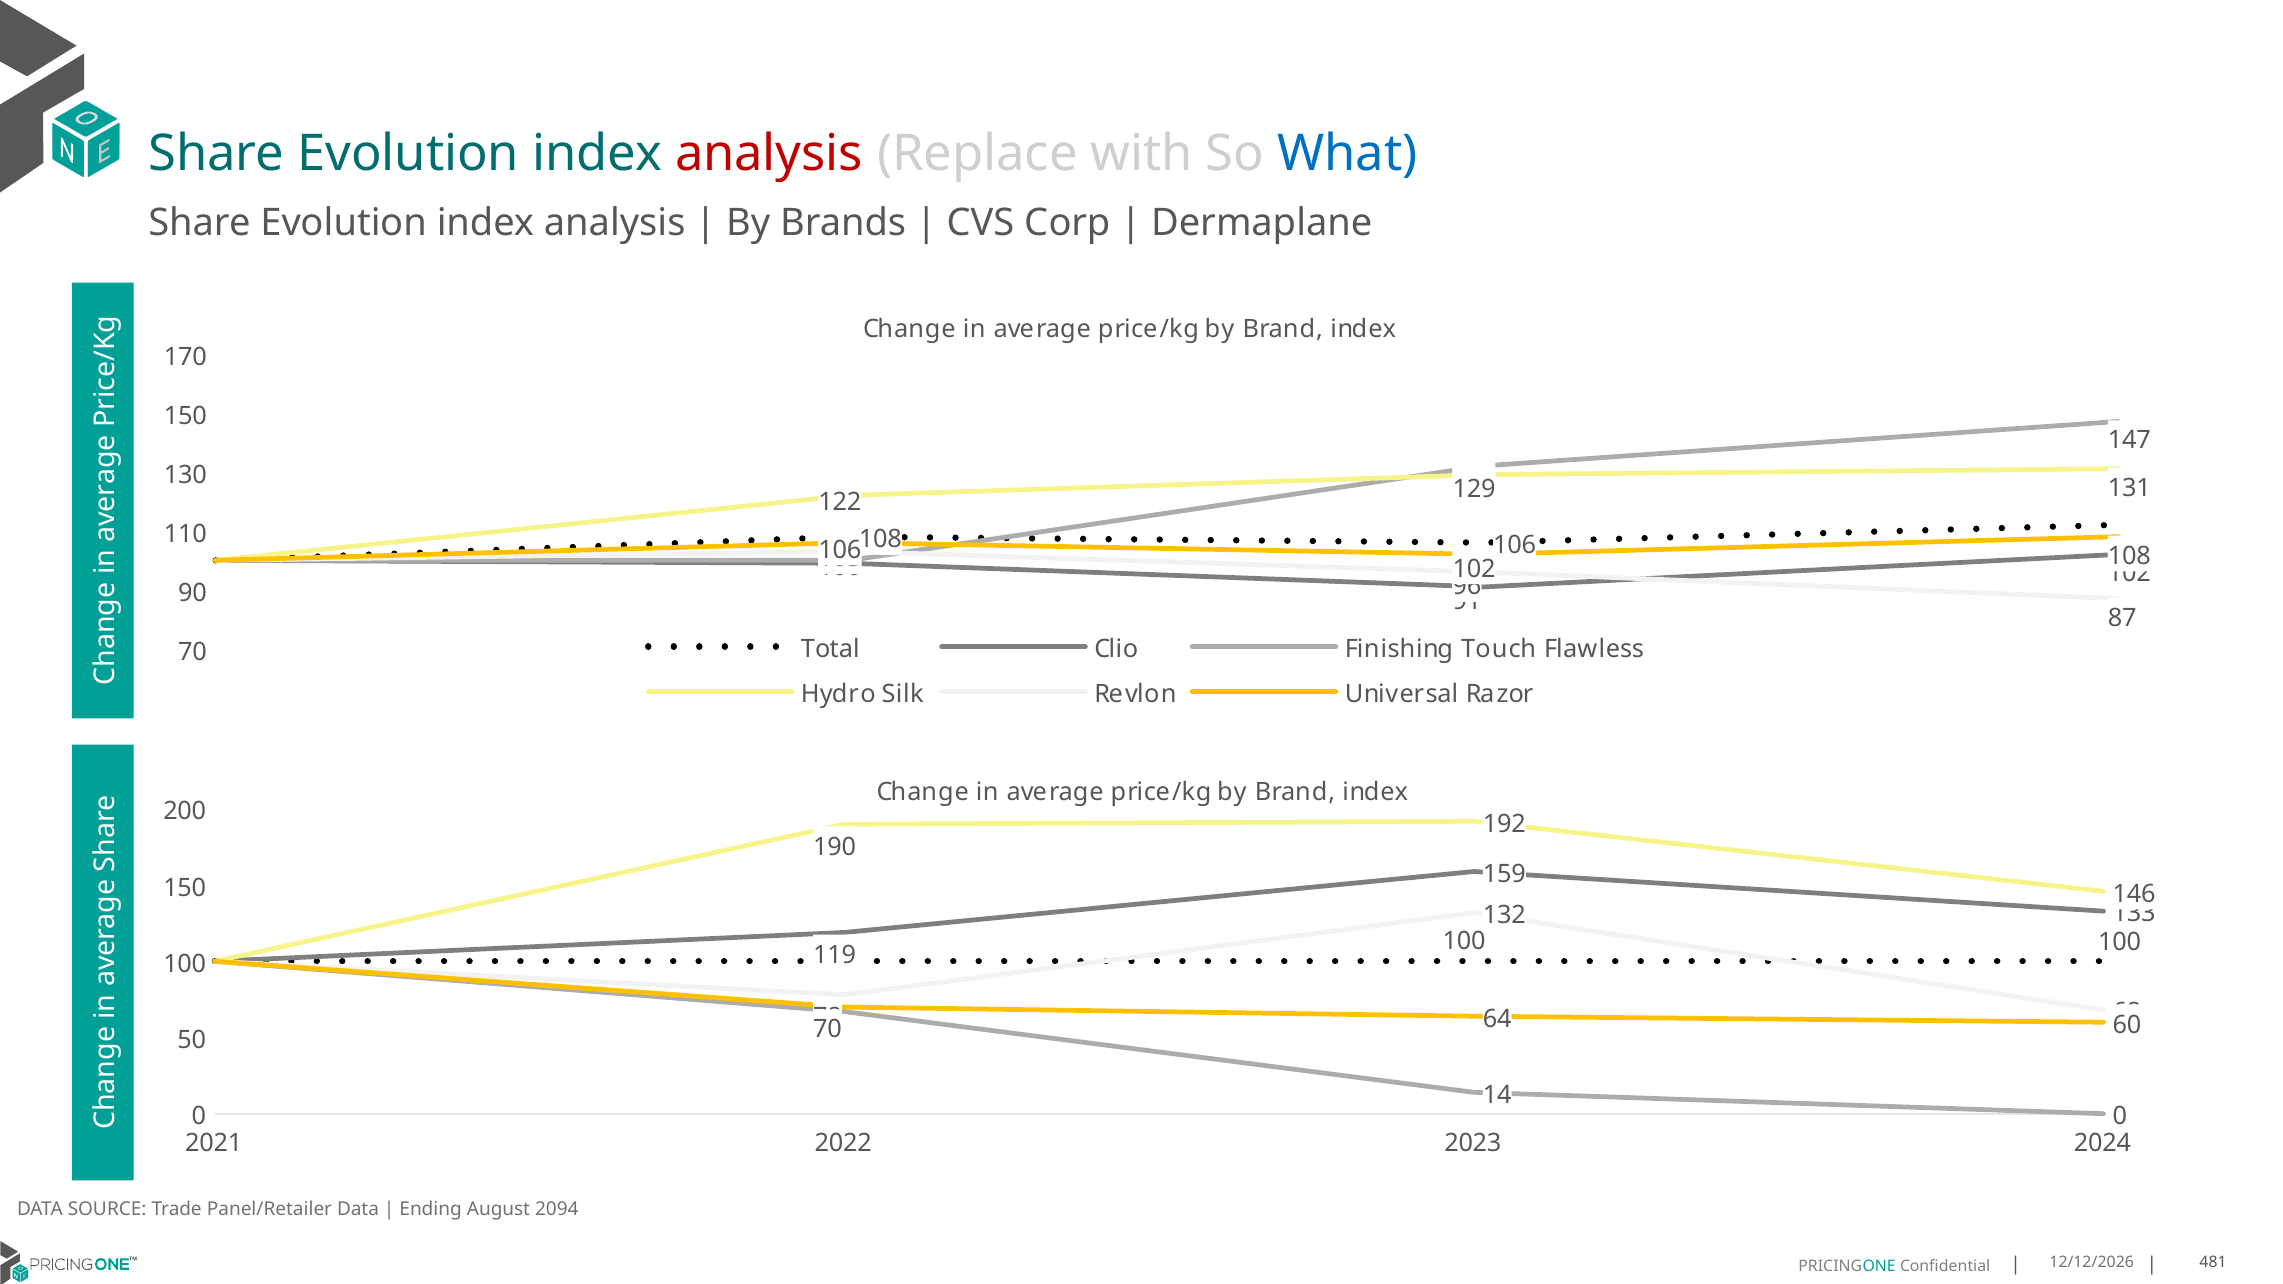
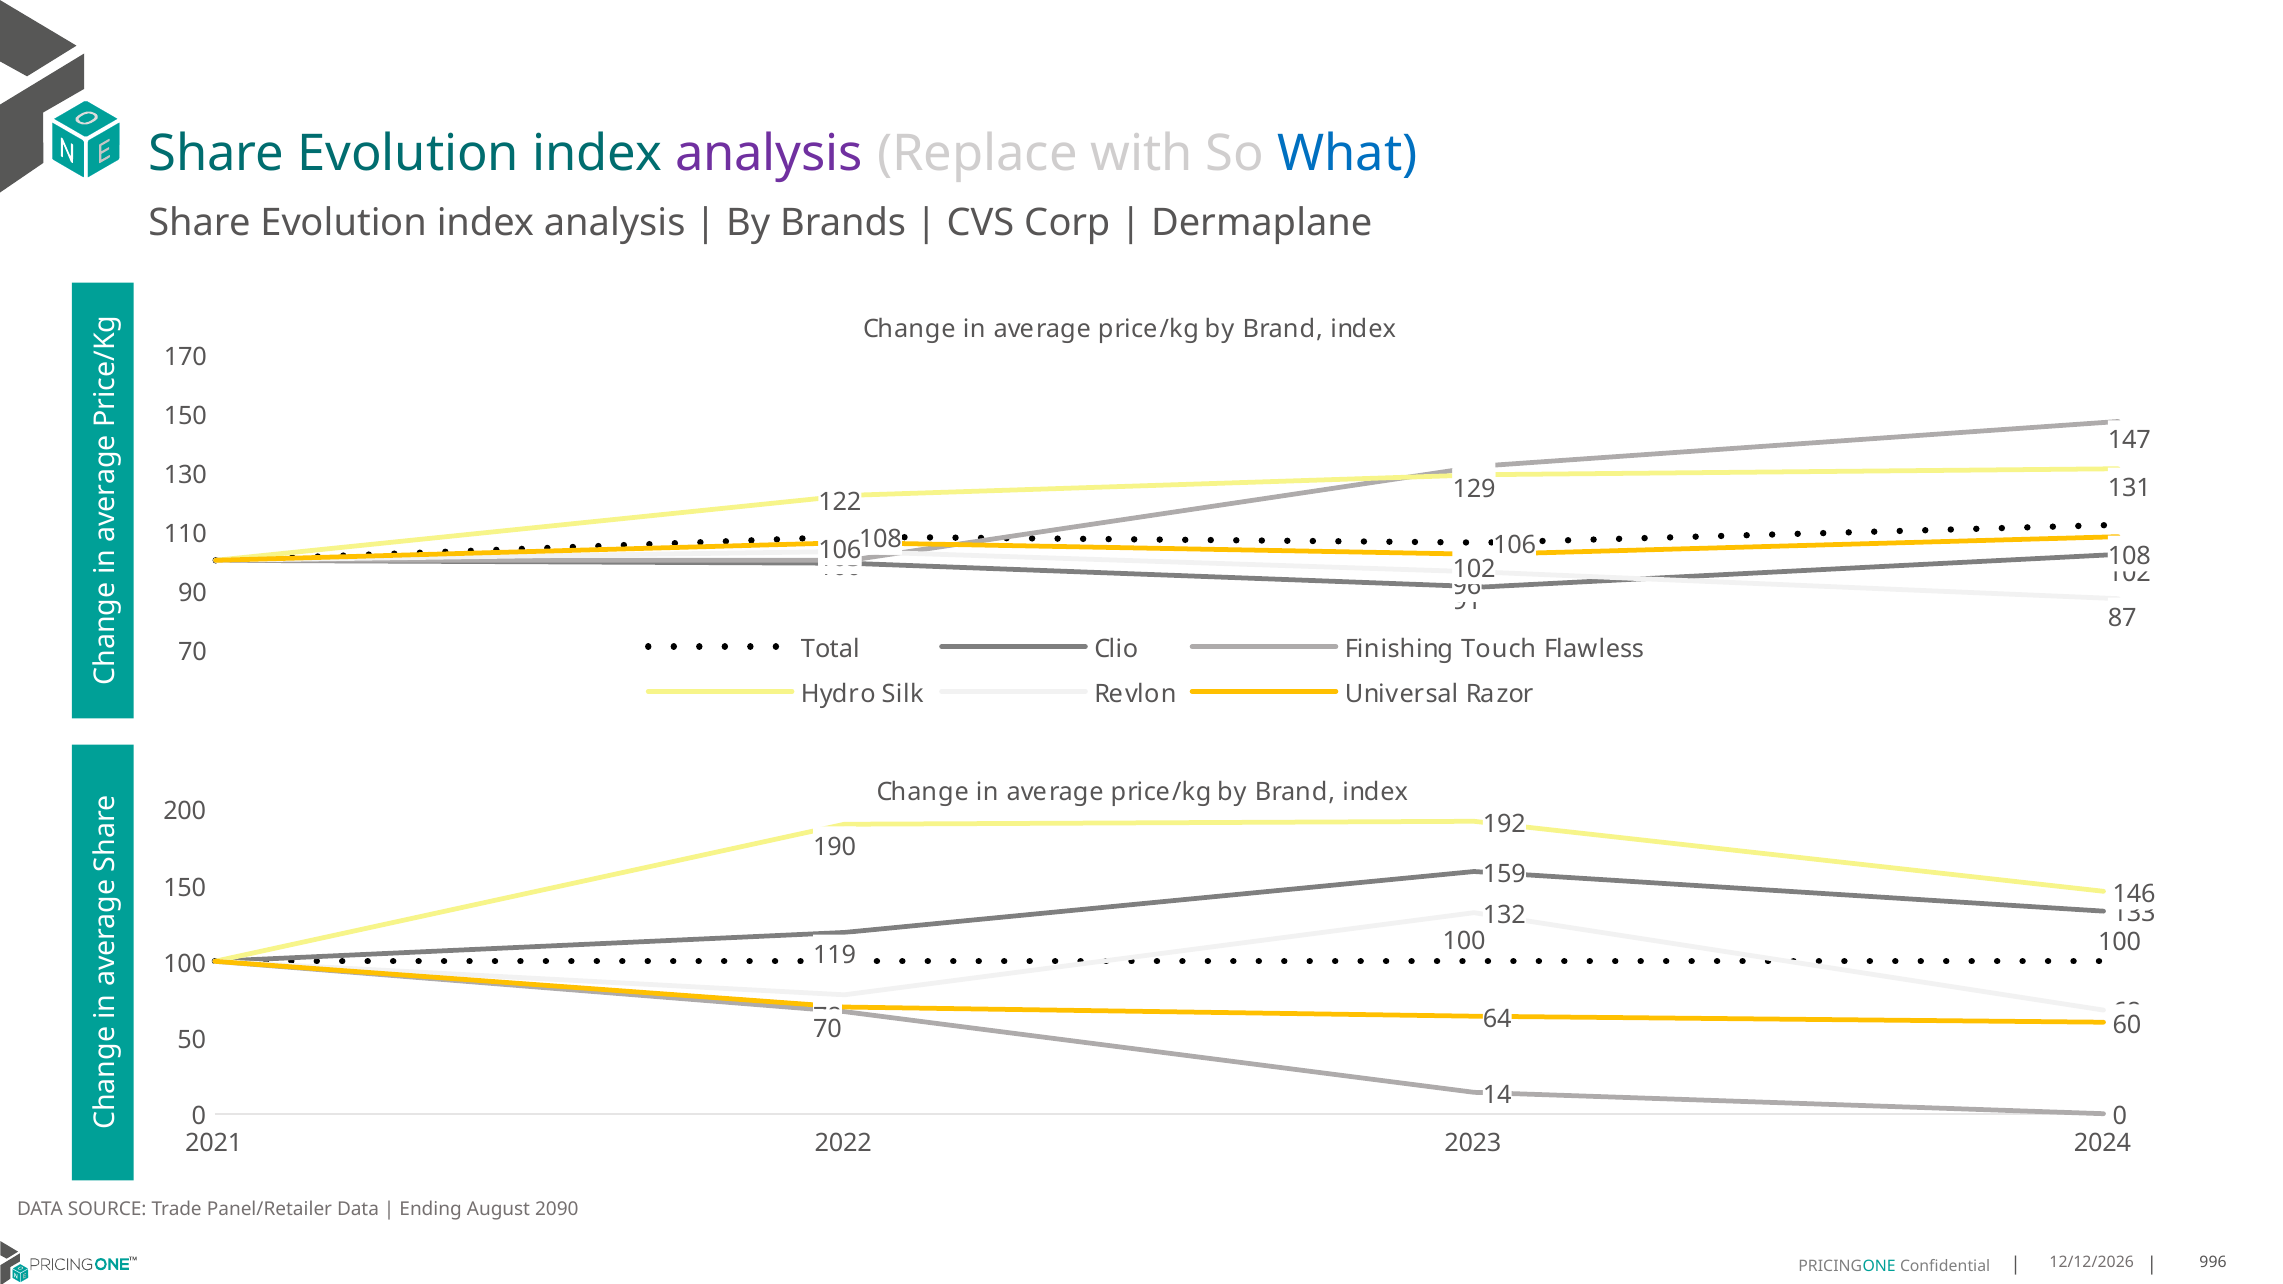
analysis colour: red -> purple (769, 153)
2094: 2094 -> 2090 (557, 1210)
481: 481 -> 996 (2213, 1263)
